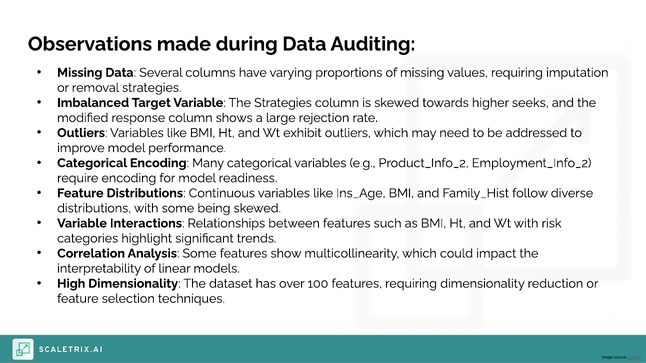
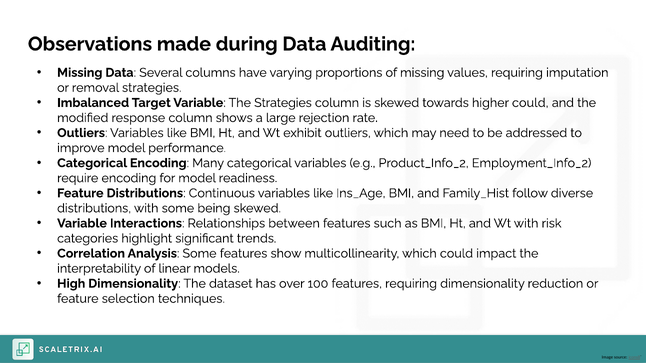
higher seeks: seeks -> could (530, 103)
